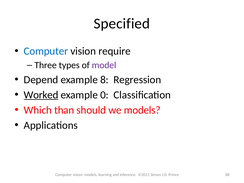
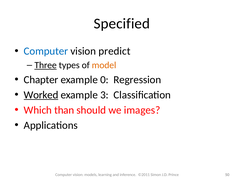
require: require -> predict (115, 51)
Three underline: none -> present (46, 65)
model colour: purple -> orange (104, 65)
Depend: Depend -> Chapter (41, 80)
8: 8 -> 0 (104, 80)
0: 0 -> 3 (104, 95)
we models: models -> images (142, 110)
